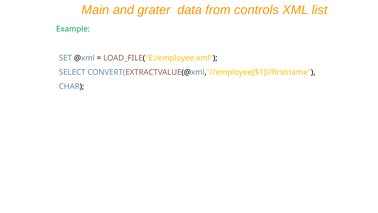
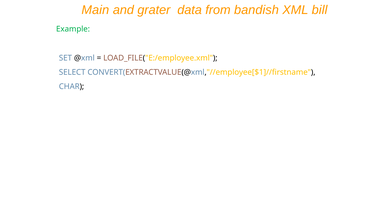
controls: controls -> bandish (256, 10)
list: list -> bill (320, 10)
